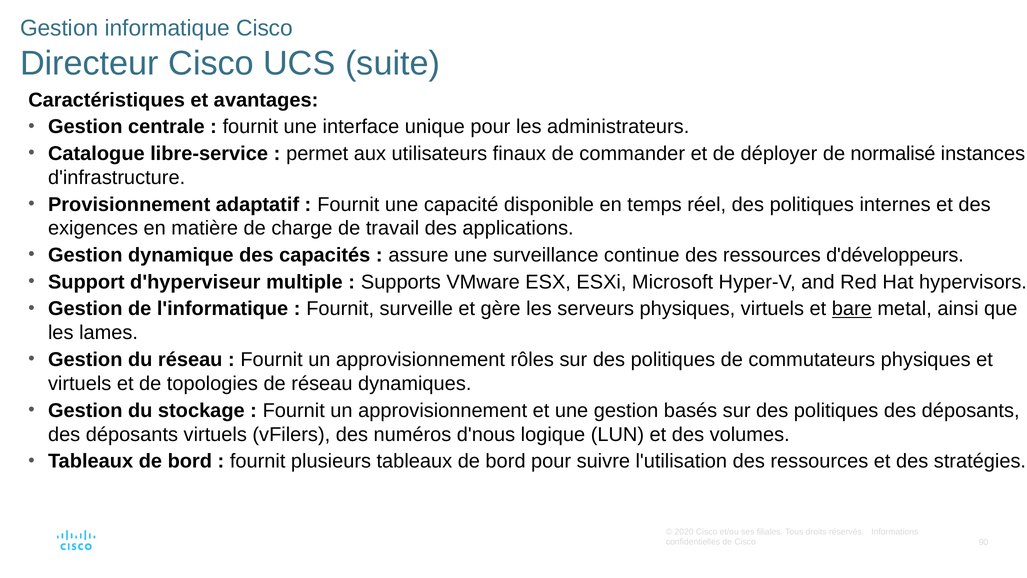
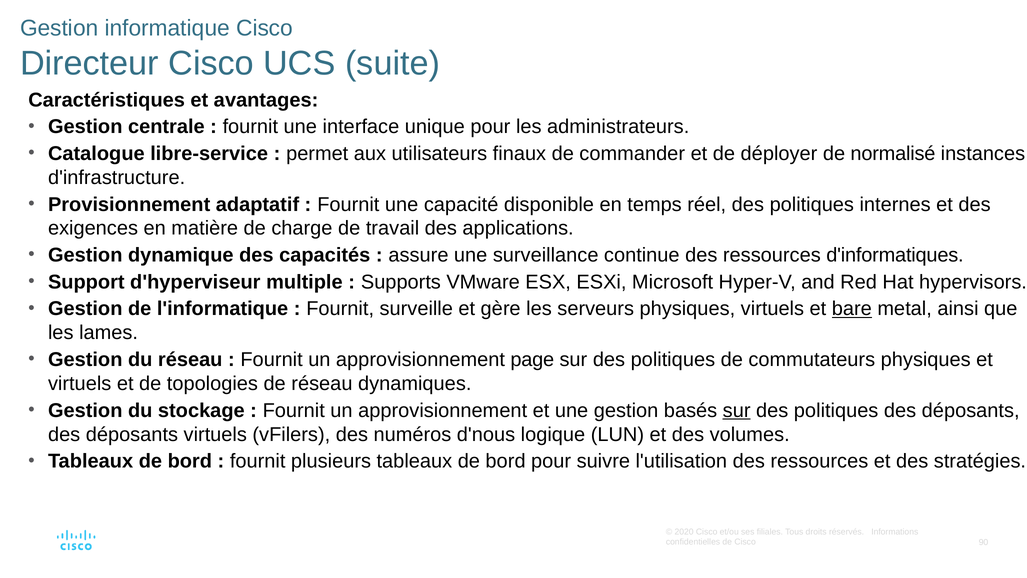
d'développeurs: d'développeurs -> d'informatiques (895, 255)
rôles: rôles -> page (532, 359)
sur underline: none -> present (737, 410)
